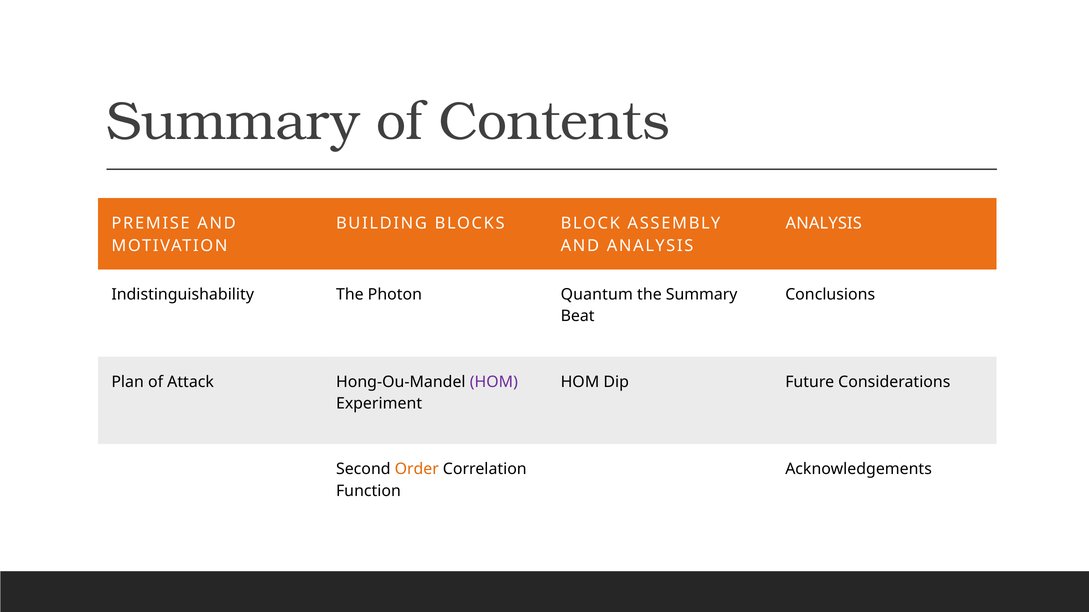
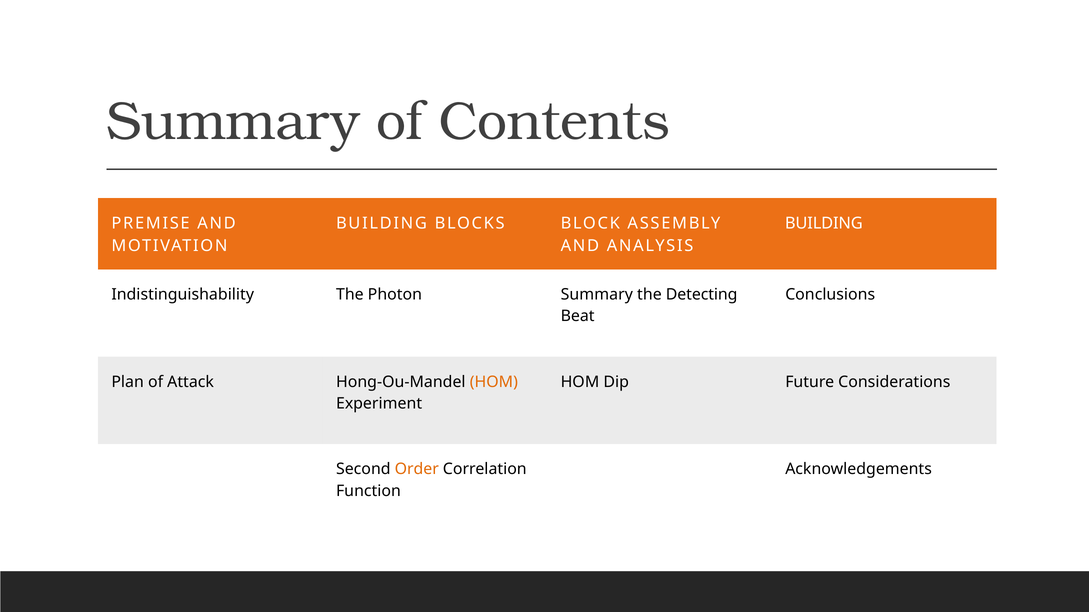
ANALYSIS: ANALYSIS -> BUILDING (824, 224)
Photon Quantum: Quantum -> Summary (597, 295)
the Summary: Summary -> Detecting (702, 295)
HOM colour: purple -> orange (494, 382)
